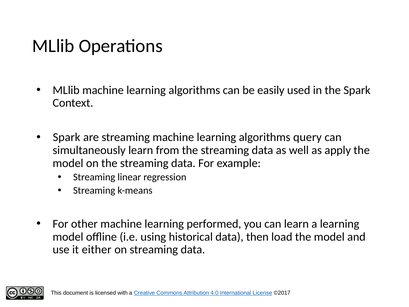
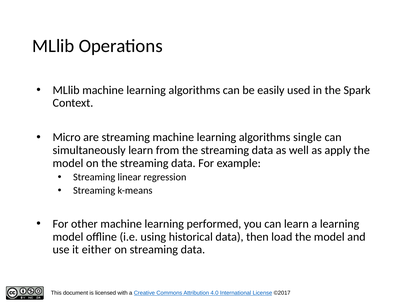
Spark: Spark -> Micro (67, 137)
query: query -> single (307, 137)
